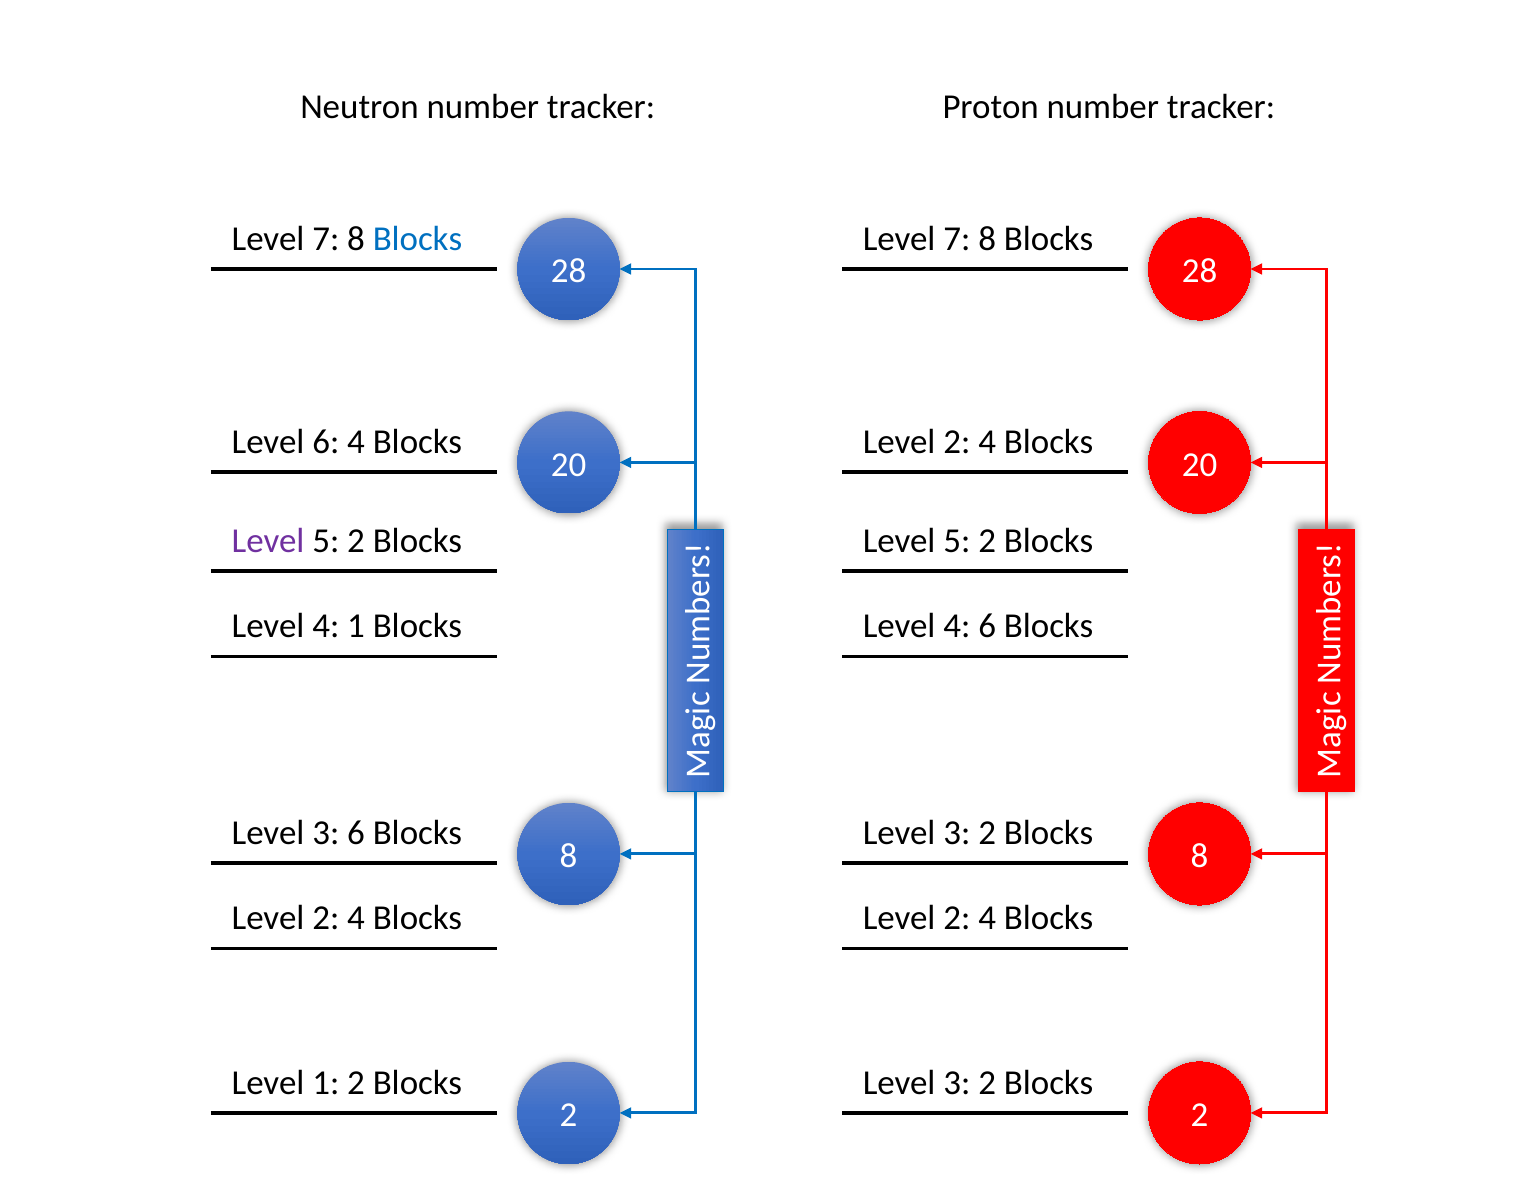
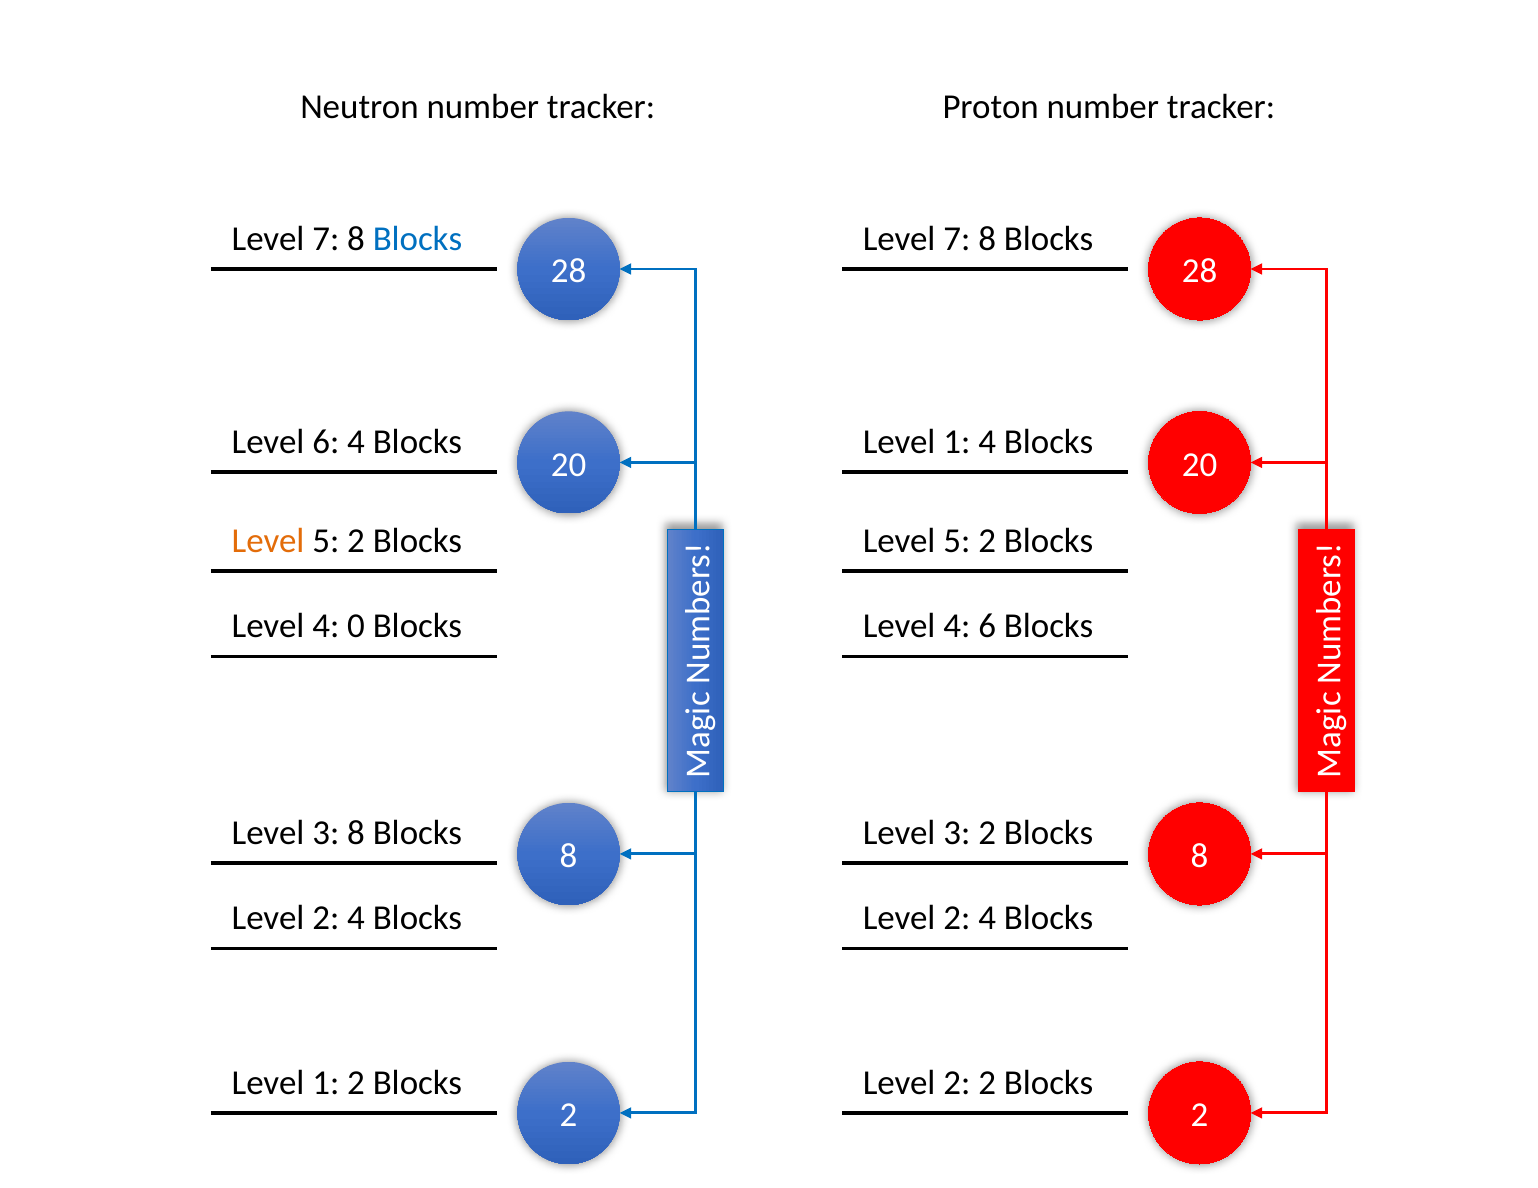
2: 2 -> 1 (957, 442)
Level colour: purple -> orange (268, 541)
4 1: 1 -> 0 (356, 626)
3 6: 6 -> 8 (356, 833)
3: 3 -> 2 (957, 1083)
